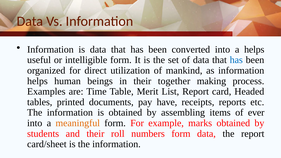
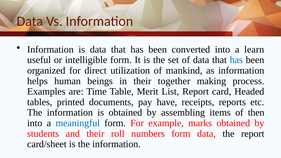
a helps: helps -> learn (254, 49)
ever: ever -> then (256, 113)
meaningful colour: orange -> blue (78, 123)
